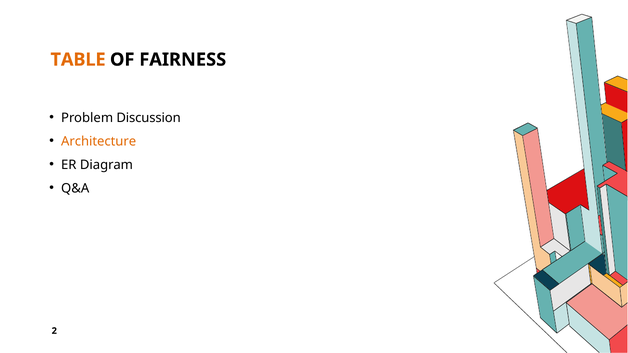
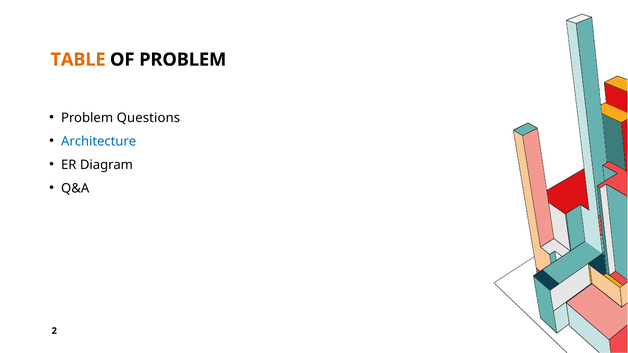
OF FAIRNESS: FAIRNESS -> PROBLEM (183, 60)
Discussion: Discussion -> Questions (148, 118)
Architecture colour: orange -> blue (99, 141)
